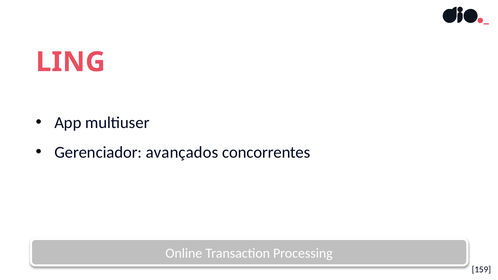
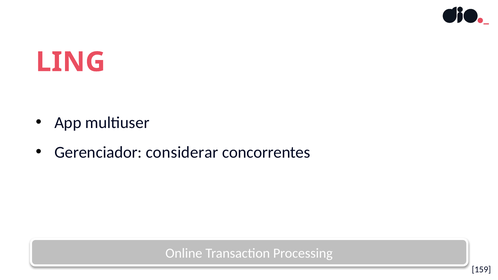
avançados: avançados -> considerar (182, 152)
